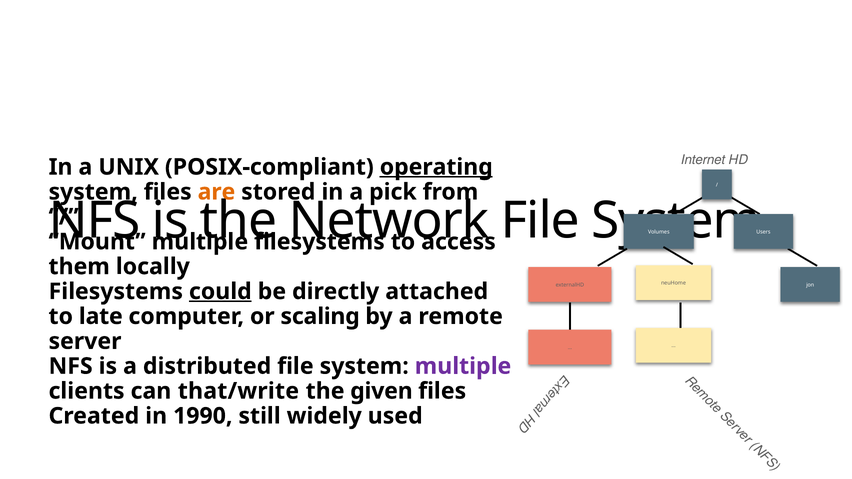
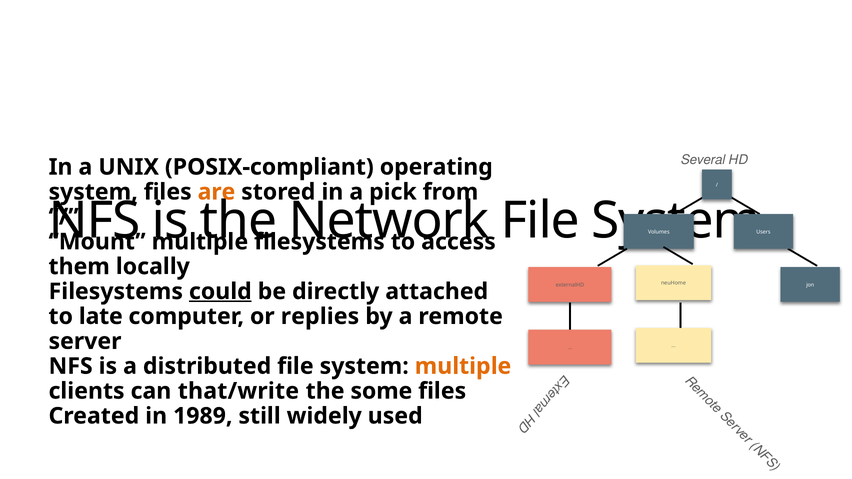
Internet: Internet -> Several (703, 160)
operating underline: present -> none (436, 167)
scaling: scaling -> replies (320, 317)
multiple colour: purple -> orange (463, 366)
given: given -> some (381, 391)
1990: 1990 -> 1989 (203, 416)
